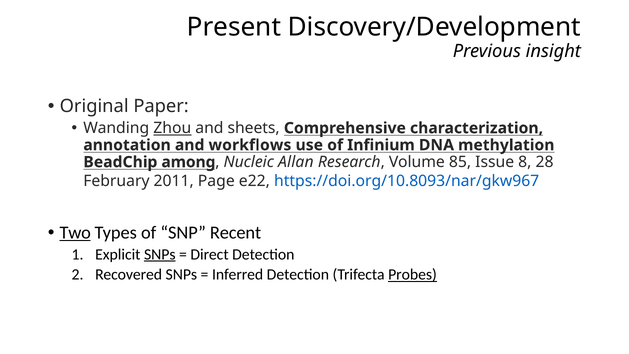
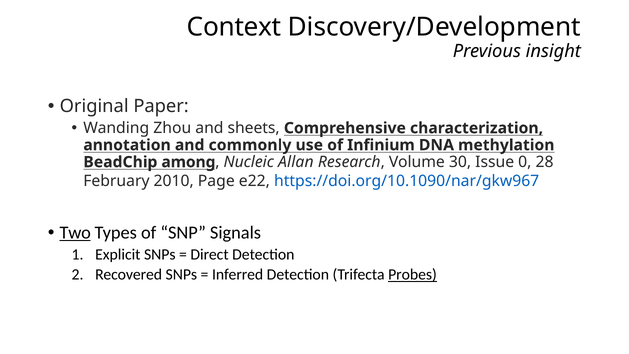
Present: Present -> Context (234, 27)
Zhou underline: present -> none (172, 128)
workflows: workflows -> commonly (250, 145)
85: 85 -> 30 (460, 162)
8: 8 -> 0 (525, 162)
2011: 2011 -> 2010 (174, 181)
https://doi.org/10.8093/nar/gkw967: https://doi.org/10.8093/nar/gkw967 -> https://doi.org/10.1090/nar/gkw967 (407, 181)
Recent: Recent -> Signals (235, 233)
SNPs underline: present -> none (160, 254)
